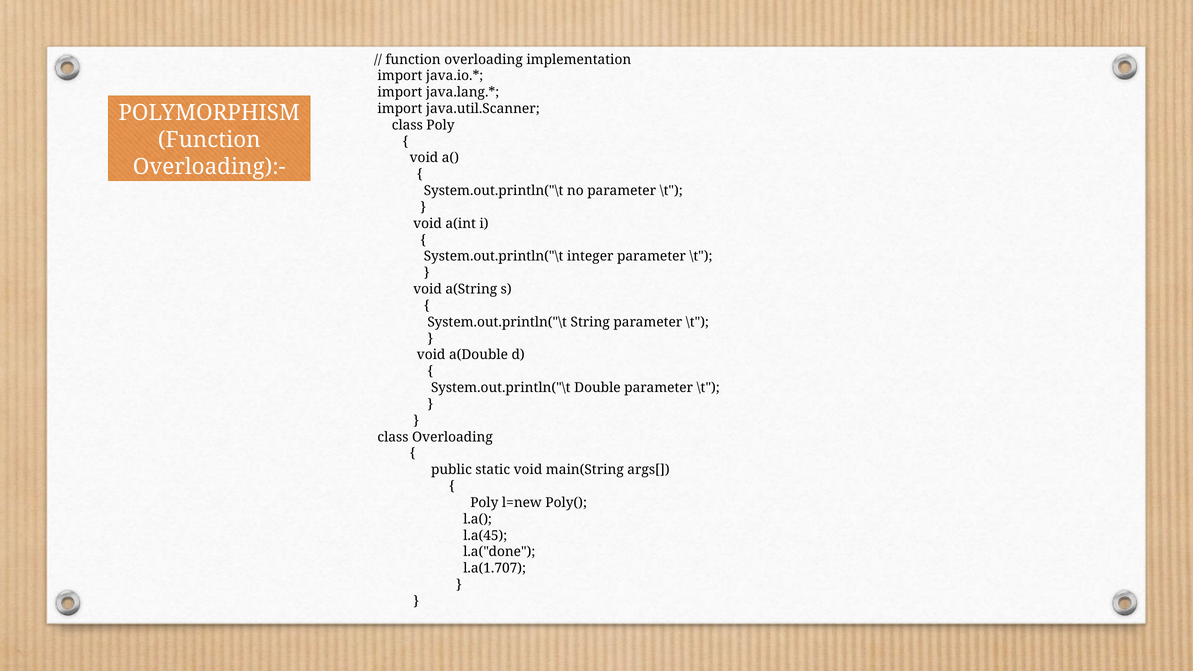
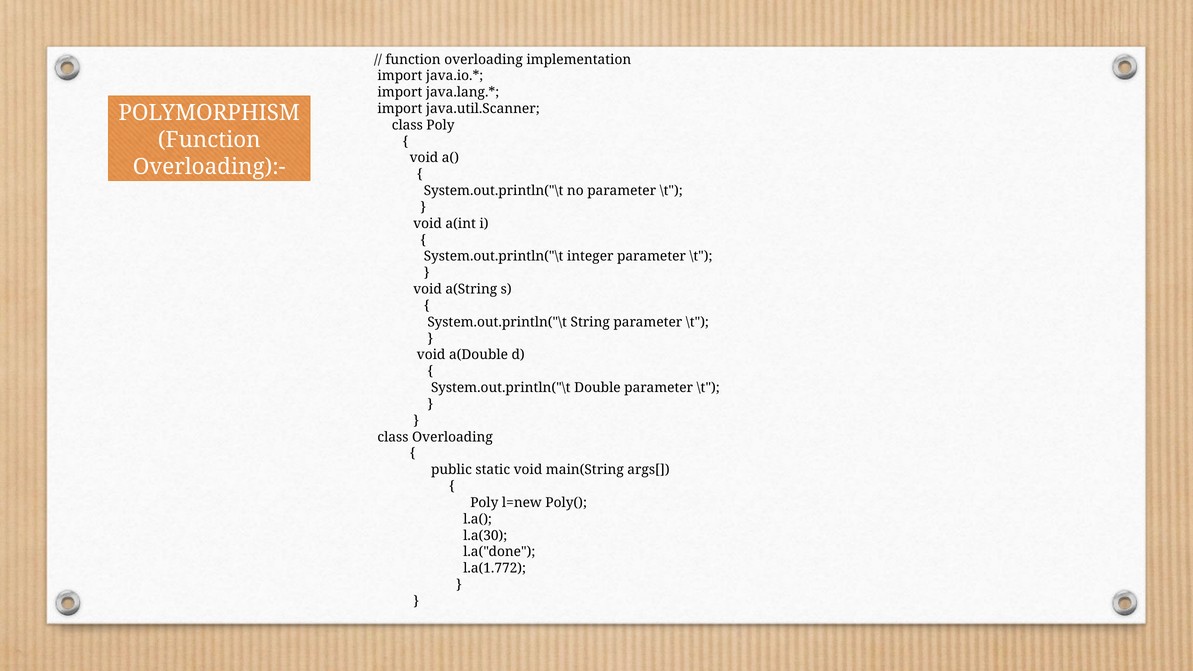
l.a(45: l.a(45 -> l.a(30 (485, 536)
l.a(1.707: l.a(1.707 -> l.a(1.772 (495, 568)
